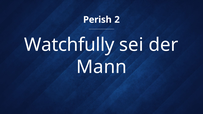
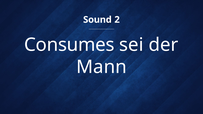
Perish: Perish -> Sound (97, 20)
Watchfully: Watchfully -> Consumes (69, 45)
